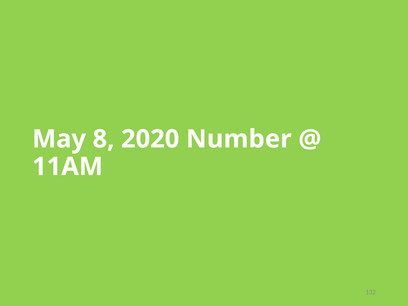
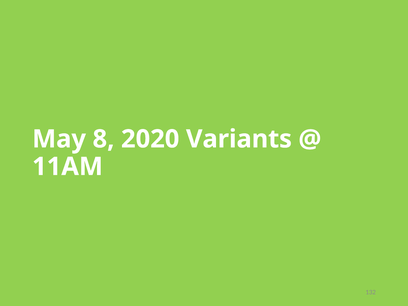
Number: Number -> Variants (239, 139)
